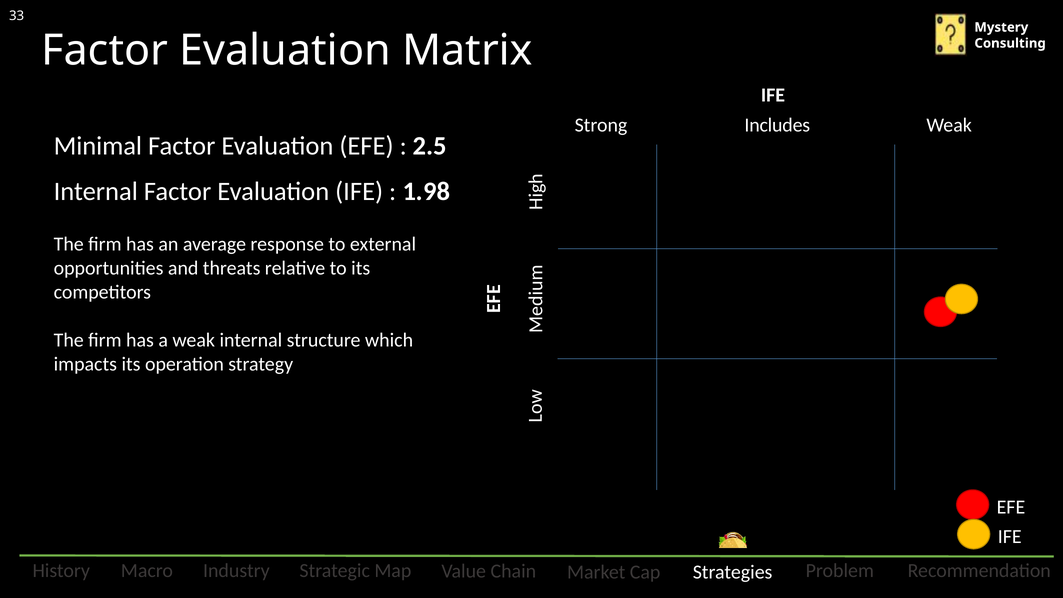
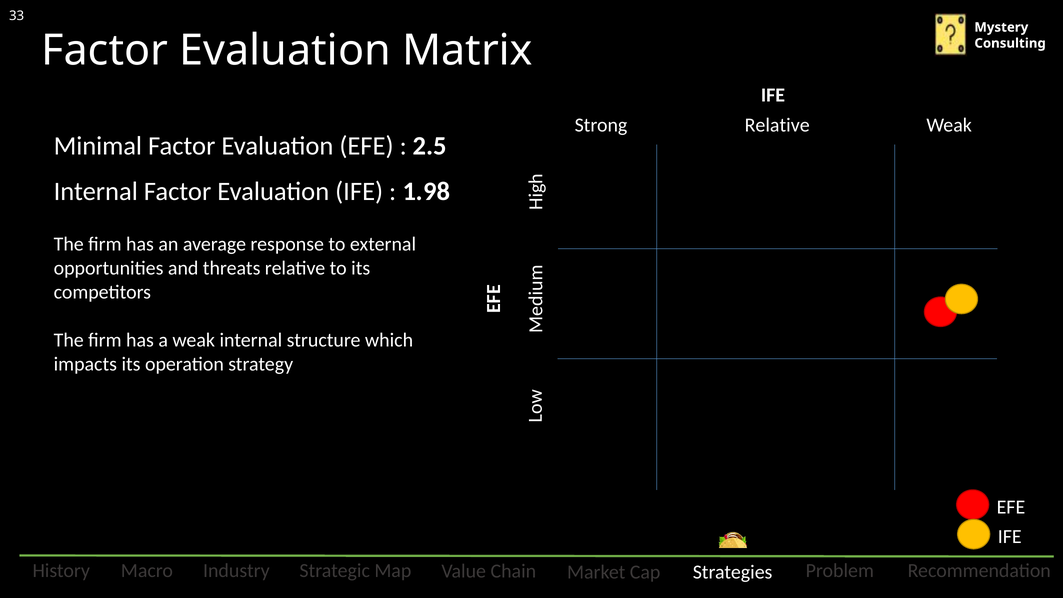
Strong Includes: Includes -> Relative (777, 125)
